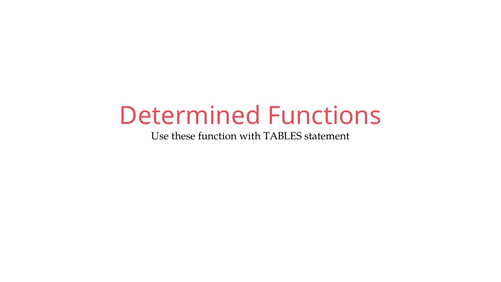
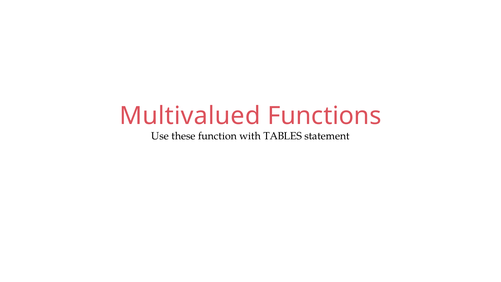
Determined: Determined -> Multivalued (190, 116)
